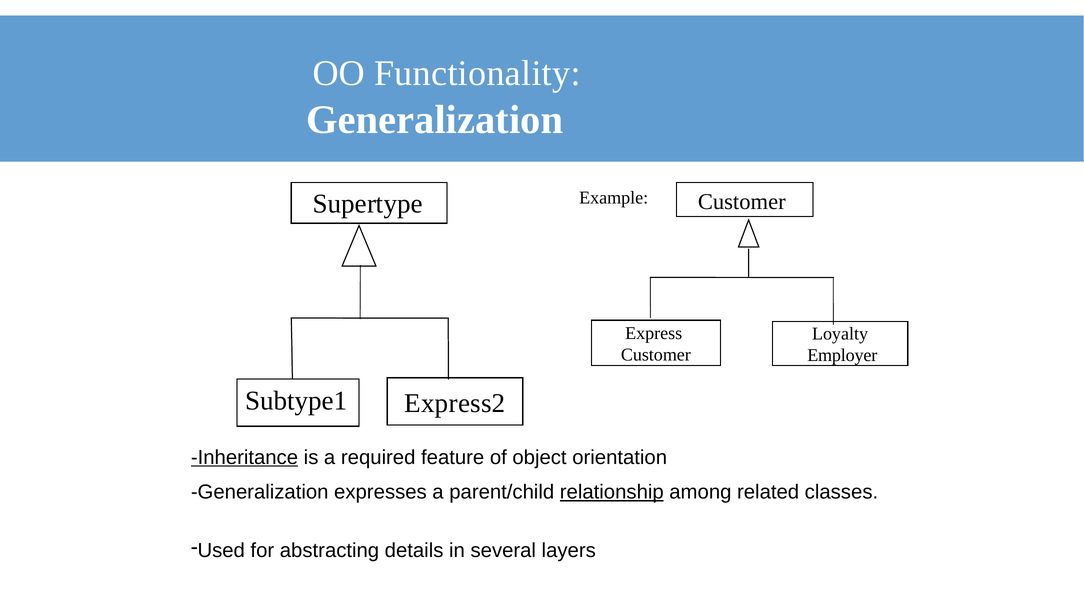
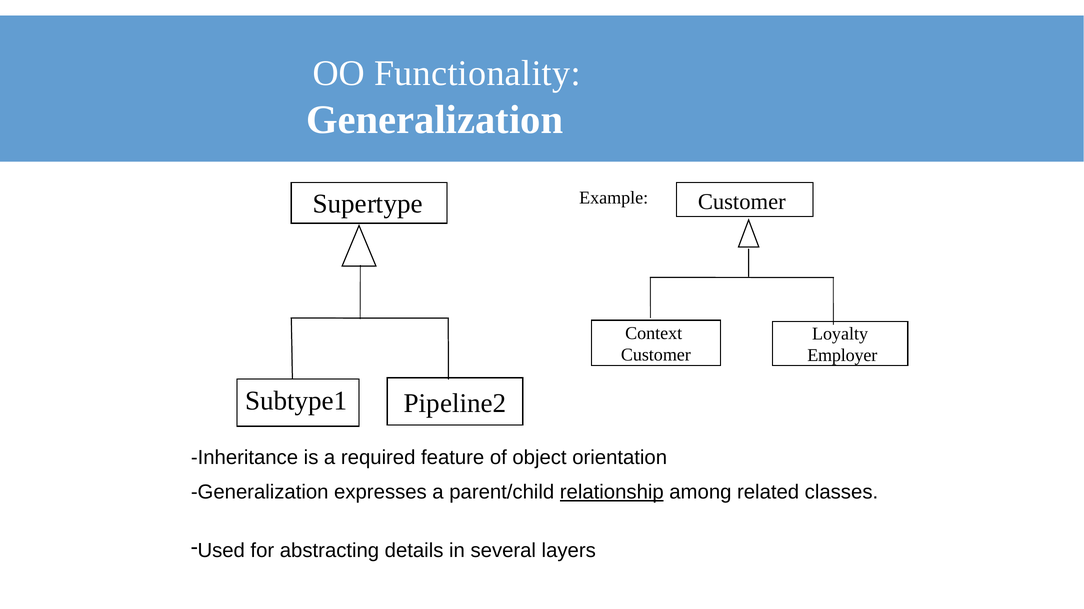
Express: Express -> Context (654, 334)
Express2: Express2 -> Pipeline2 (455, 404)
Inheritance underline: present -> none (244, 458)
